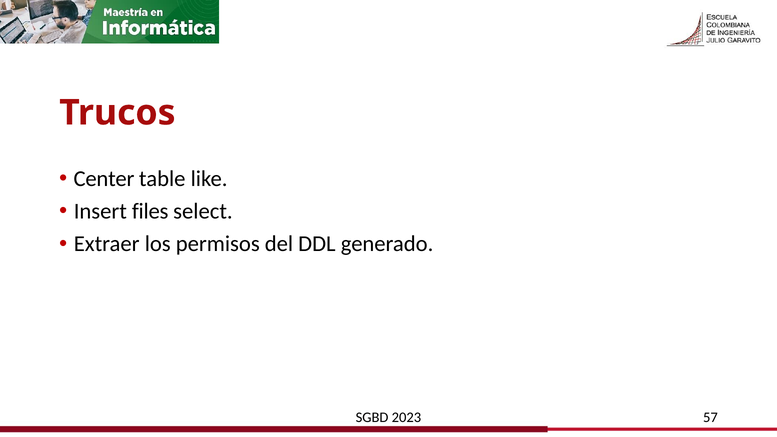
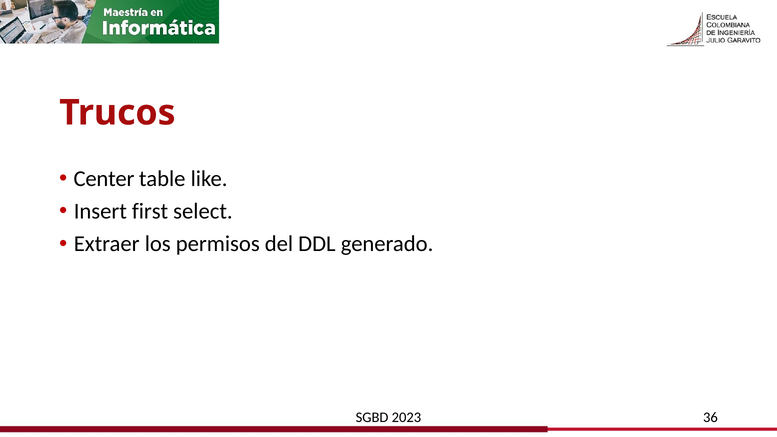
files: files -> first (150, 211)
57: 57 -> 36 (710, 418)
